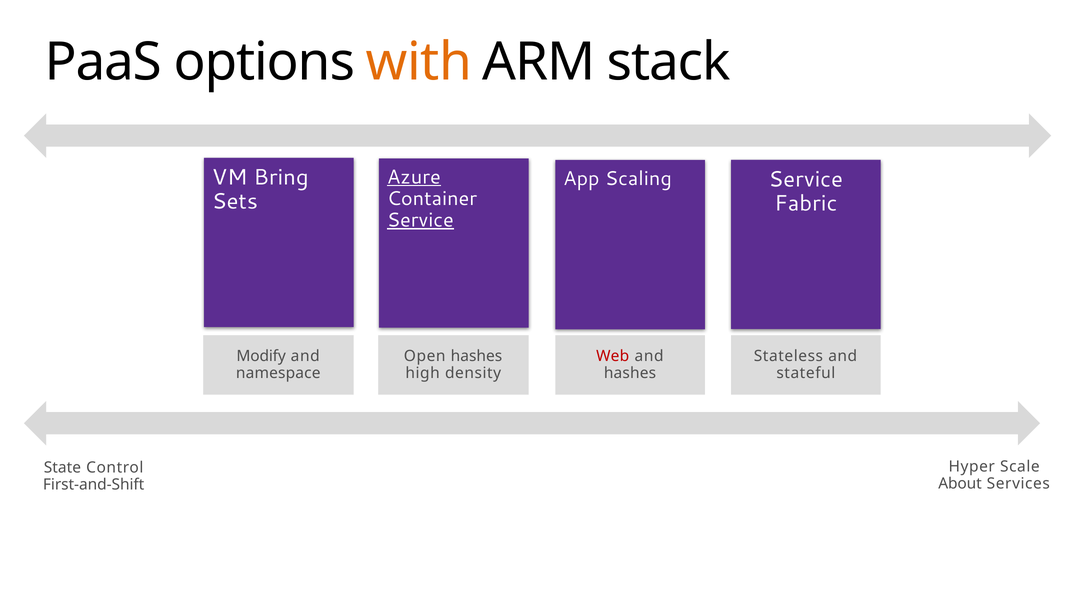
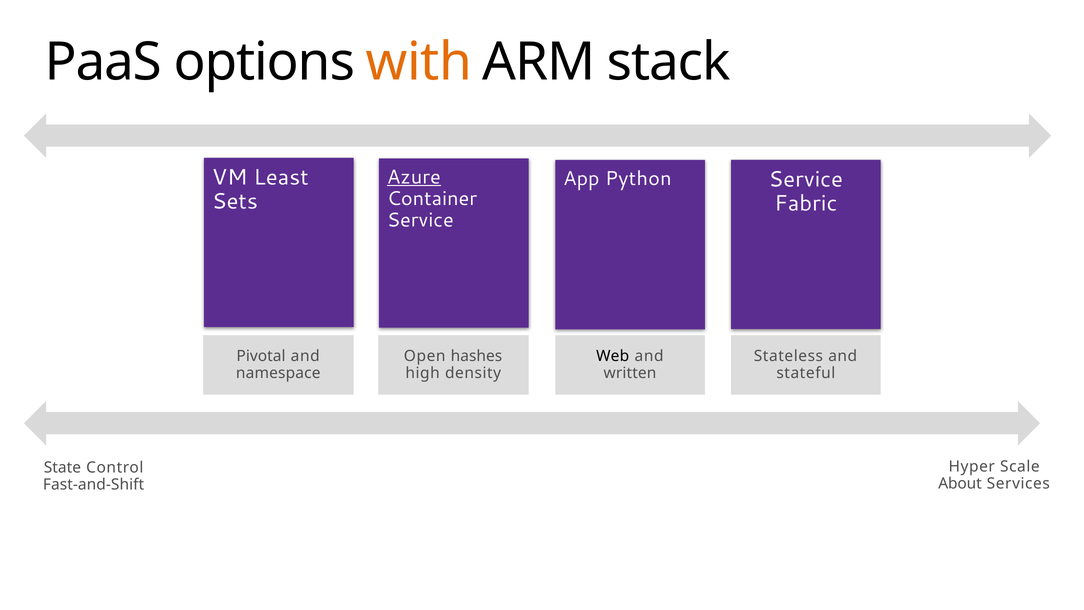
Bring: Bring -> Least (281, 178)
Scaling: Scaling -> Python (638, 179)
Service underline: present -> none (420, 220)
Modify: Modify -> Pivotal (261, 356)
Web colour: red -> black (613, 356)
hashes: hashes -> written (630, 373)
First-and-Shift: First-and-Shift -> Fast-and-Shift (94, 484)
